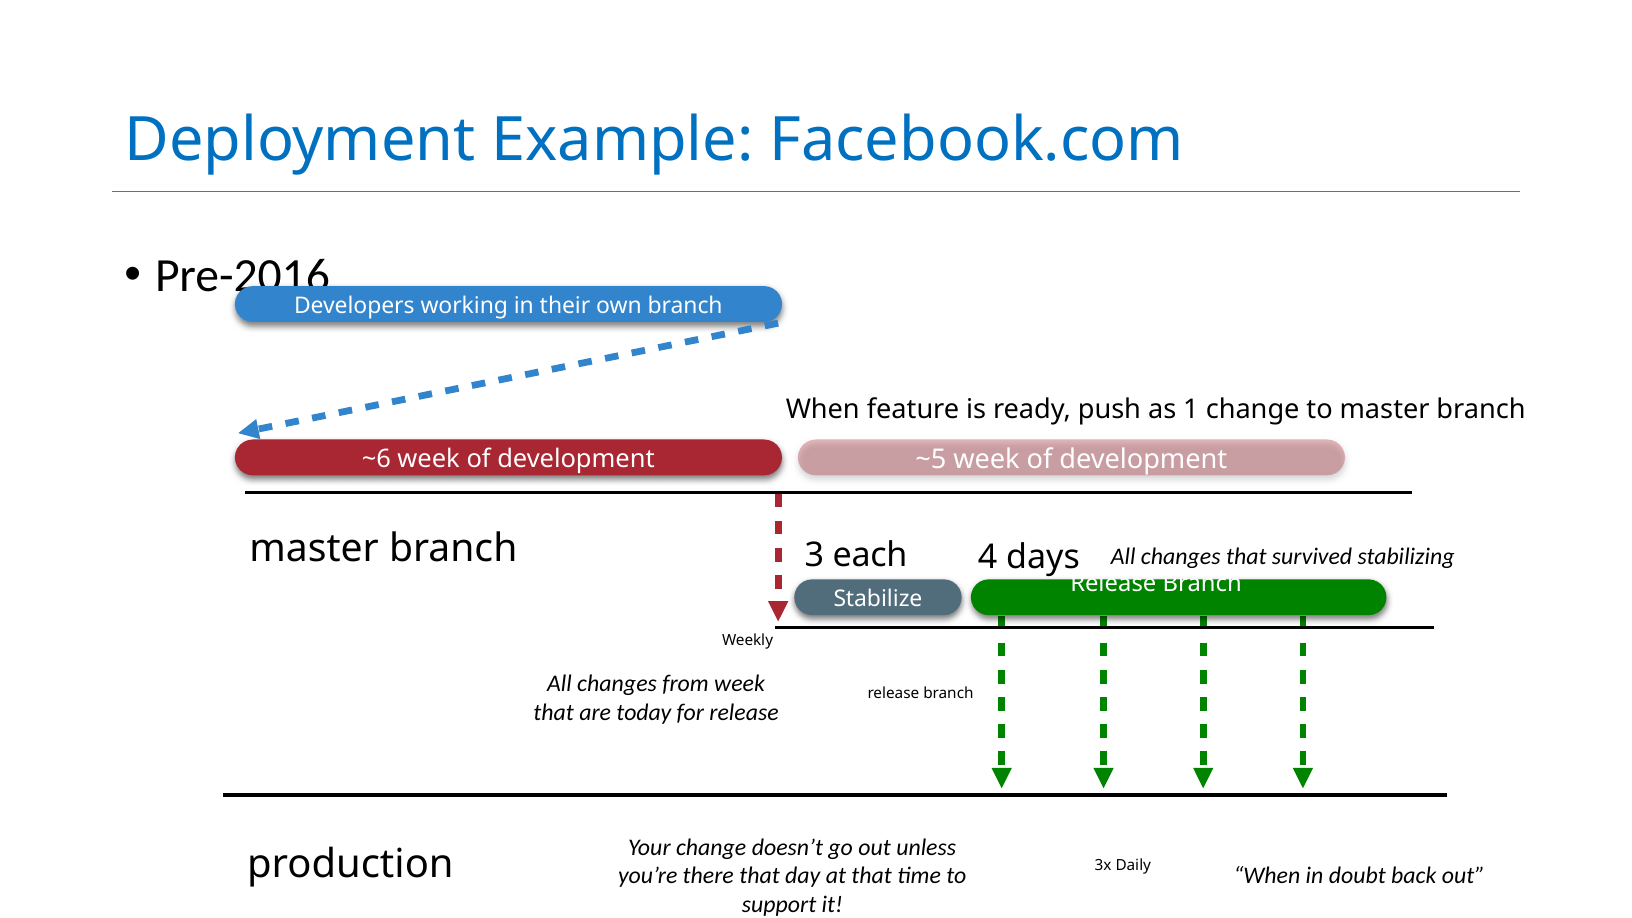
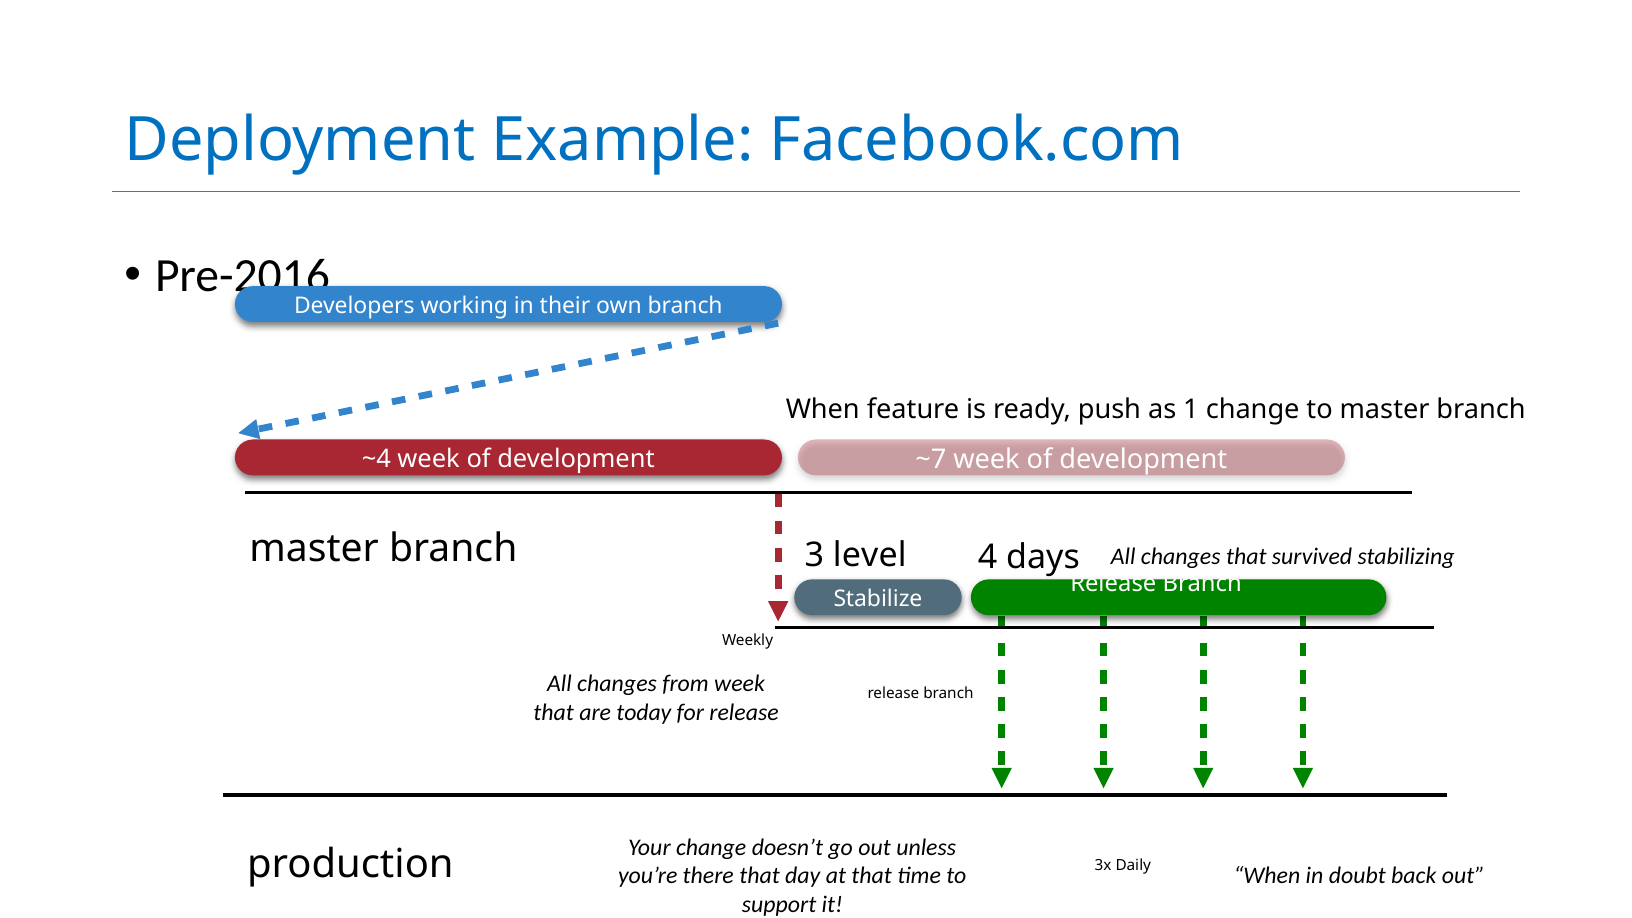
~5: ~5 -> ~7 (931, 459)
~6: ~6 -> ~4 (376, 459)
each: each -> level (870, 555)
